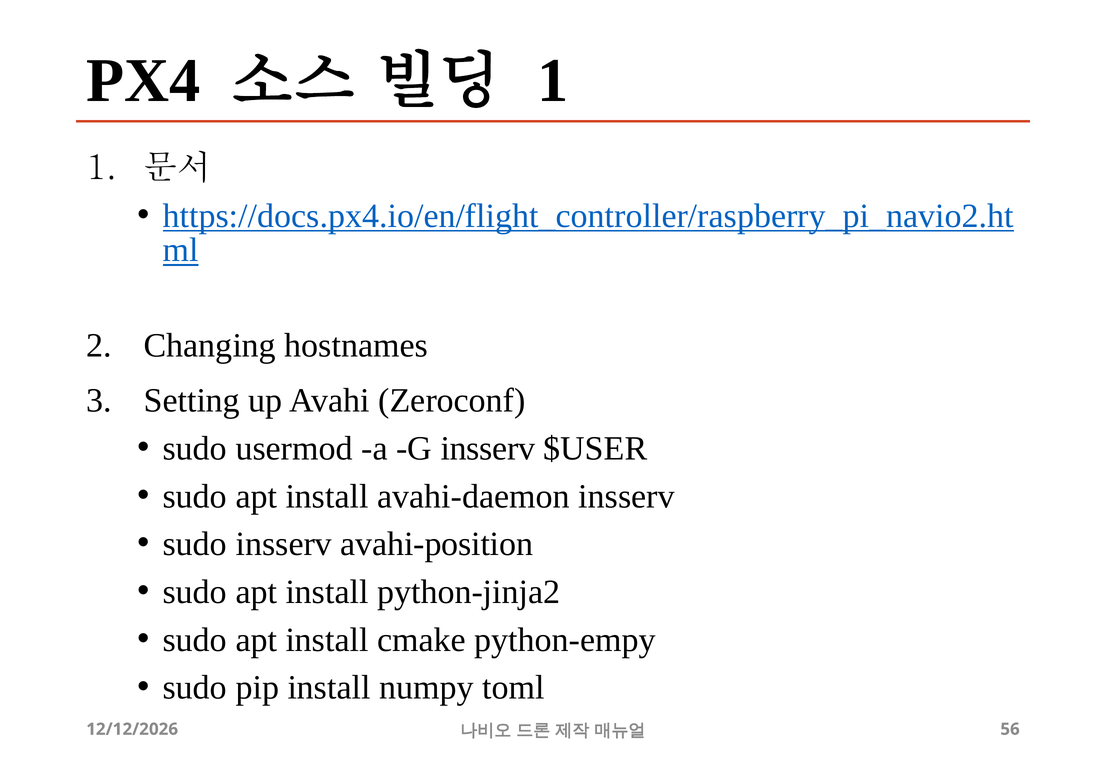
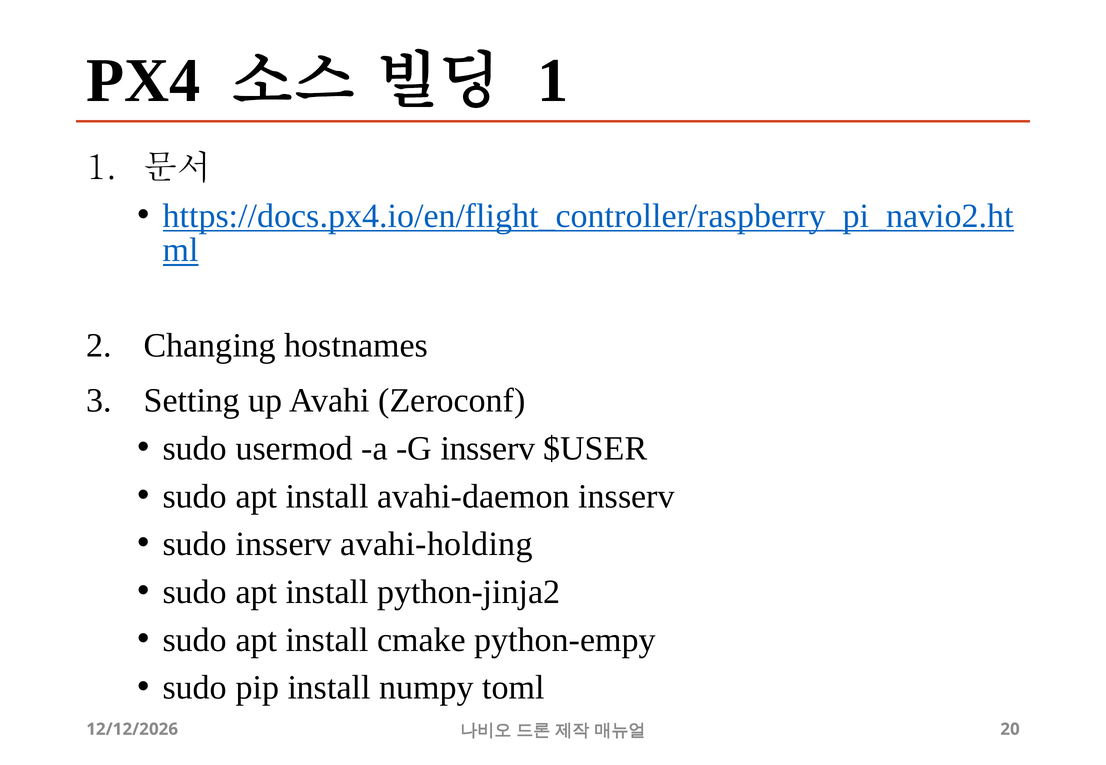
avahi-position: avahi-position -> avahi-holding (437, 545)
56: 56 -> 20 (1010, 730)
